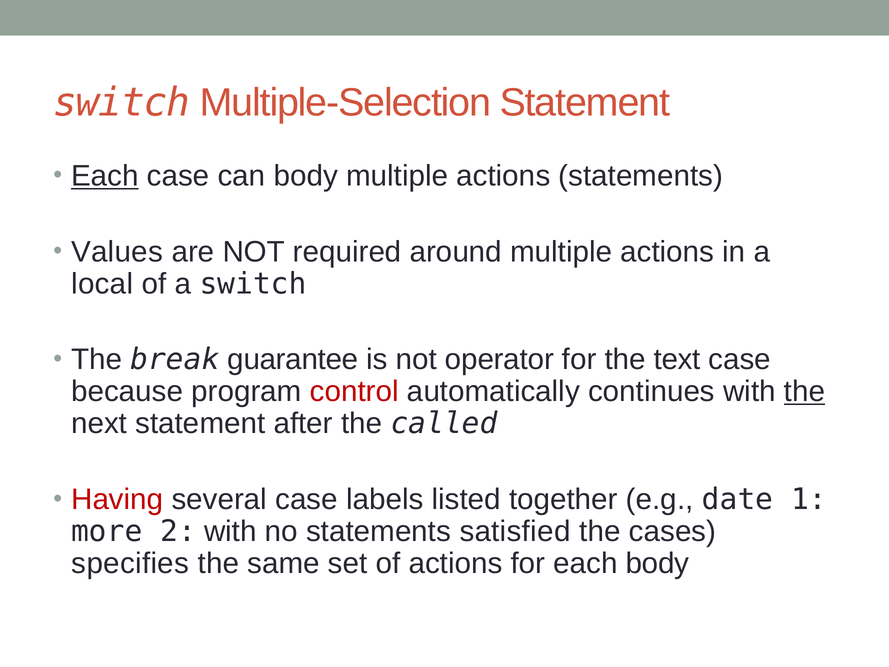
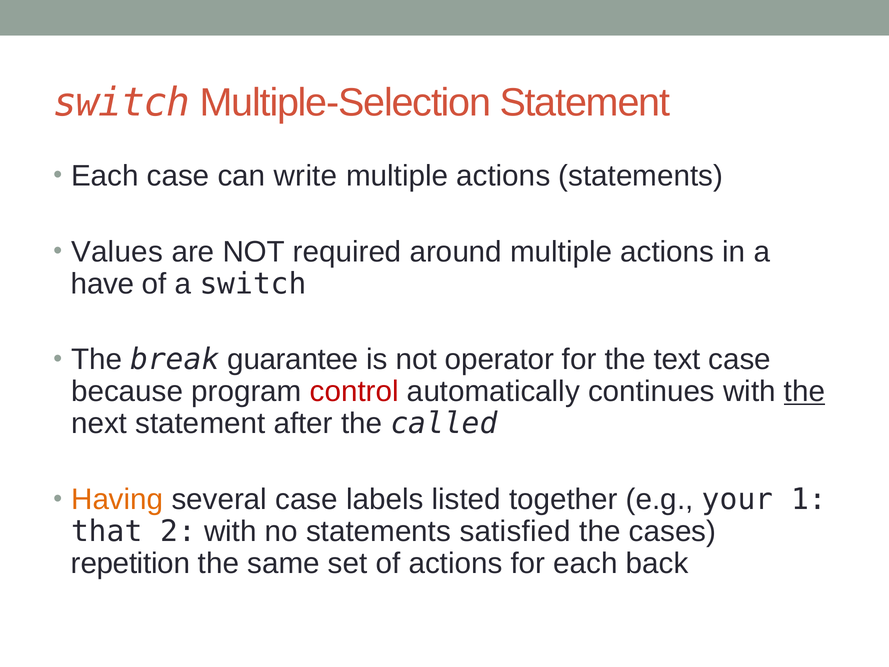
Each underline: present -> none (105, 176)
can body: body -> write (306, 176)
local: local -> have (103, 284)
Having colour: red -> orange (117, 499)
date: date -> your (738, 499)
more: more -> that (107, 531)
specifies: specifies -> repetition (131, 563)
each body: body -> back (657, 563)
